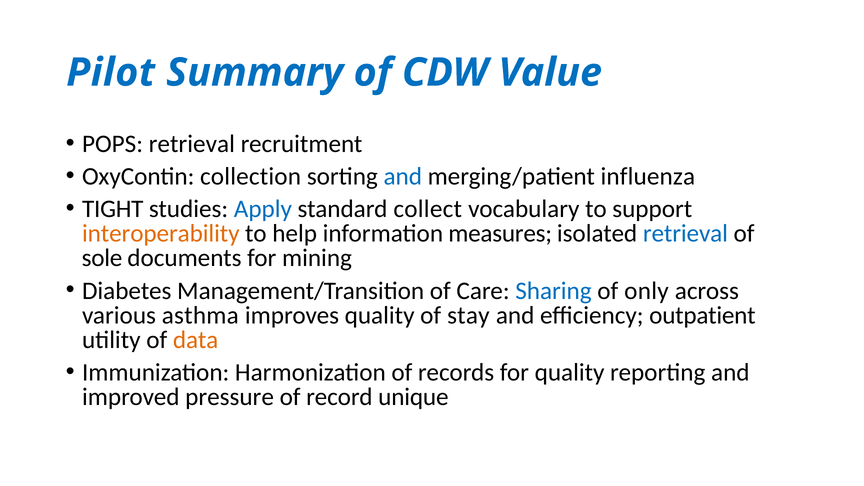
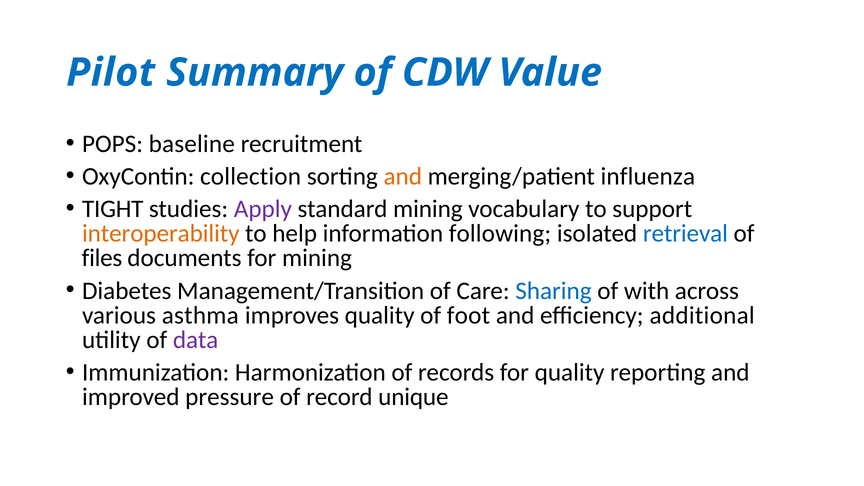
POPS retrieval: retrieval -> baseline (192, 144)
and colour: blue -> orange (403, 177)
Apply colour: blue -> purple (263, 209)
standard collect: collect -> mining (428, 209)
measures: measures -> following (500, 234)
sole: sole -> files (102, 258)
only: only -> with (647, 291)
stay: stay -> foot (468, 315)
outpatient: outpatient -> additional (702, 315)
data colour: orange -> purple (196, 340)
